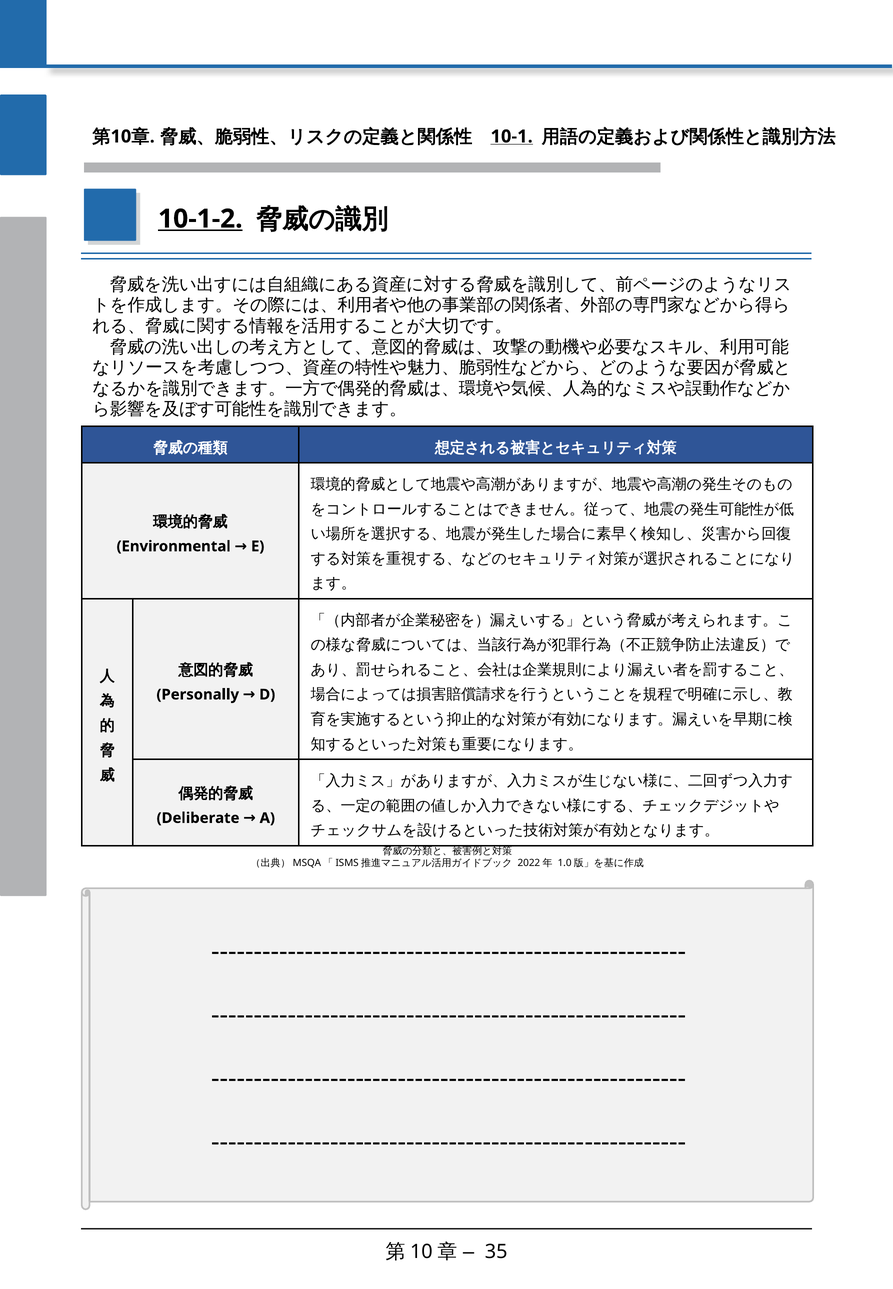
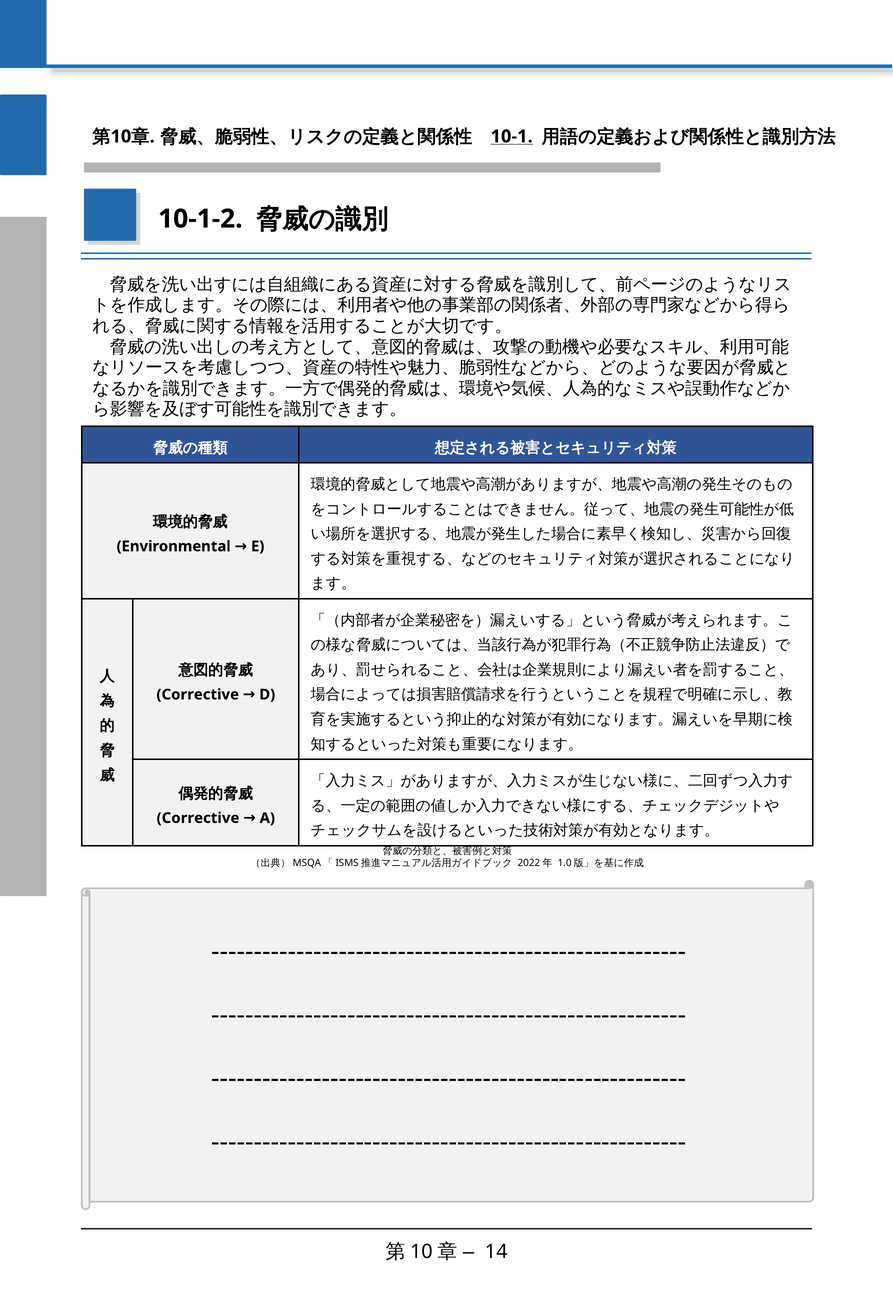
10-1-2 underline: present -> none (200, 219)
Personally: Personally -> Corrective (198, 695)
Deliberate: Deliberate -> Corrective (198, 819)
35: 35 -> 14 (496, 1252)
